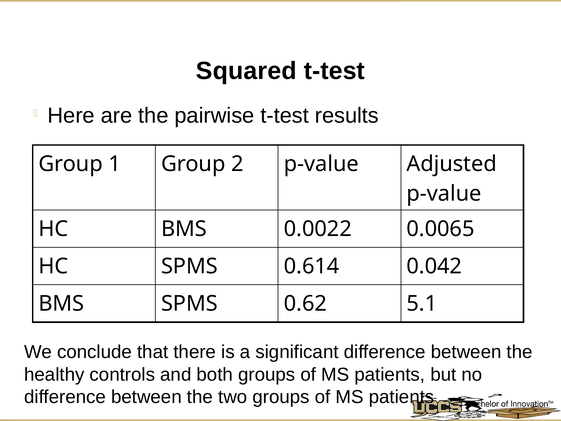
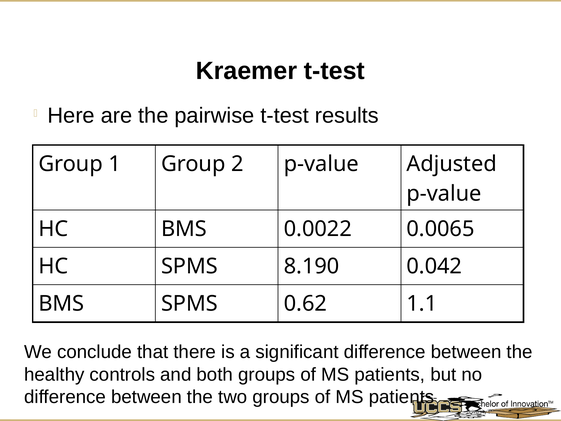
Squared: Squared -> Kraemer (246, 71)
0.614: 0.614 -> 8.190 (312, 266)
5.1: 5.1 -> 1.1 (422, 304)
